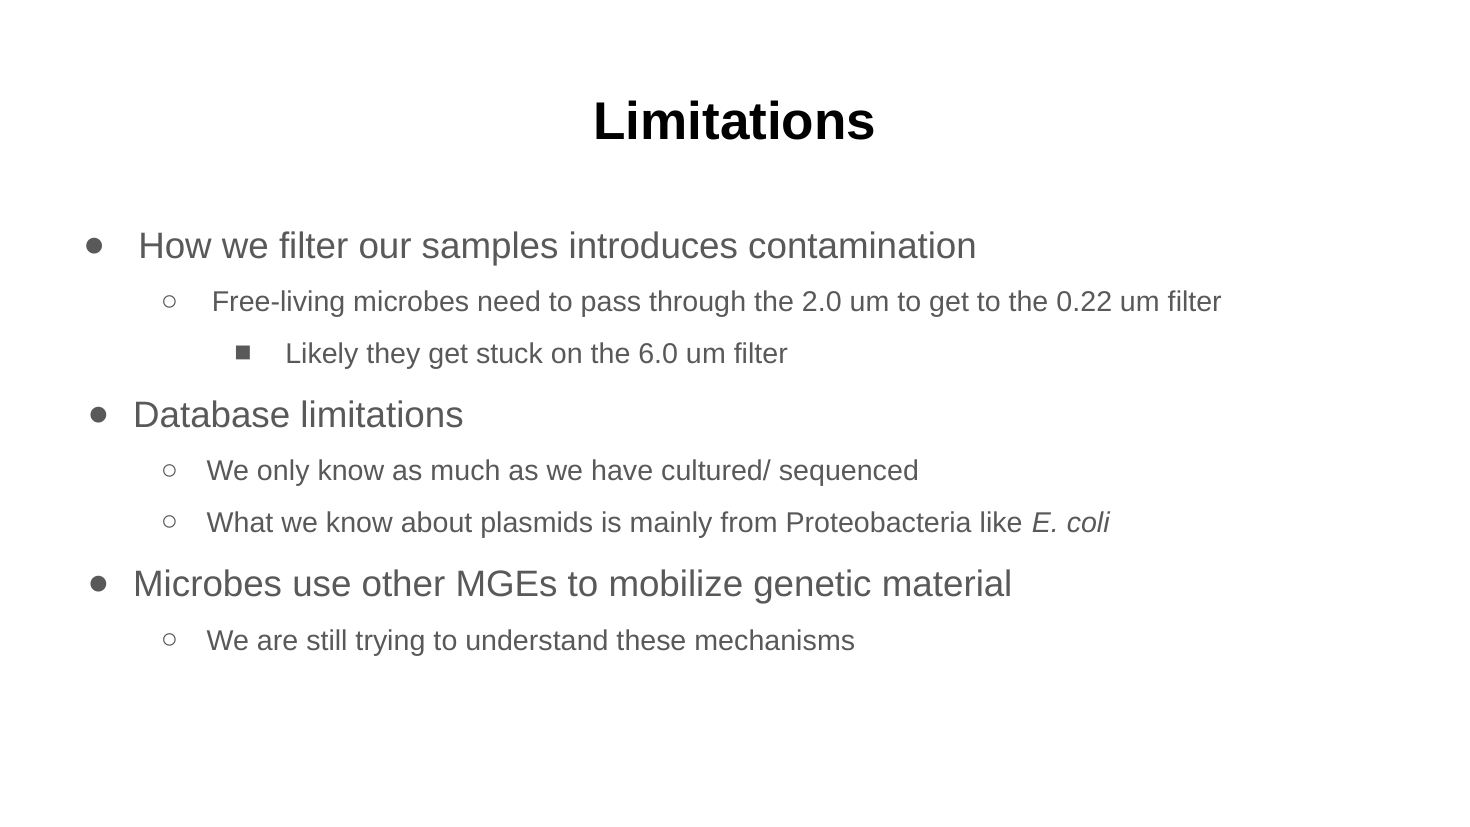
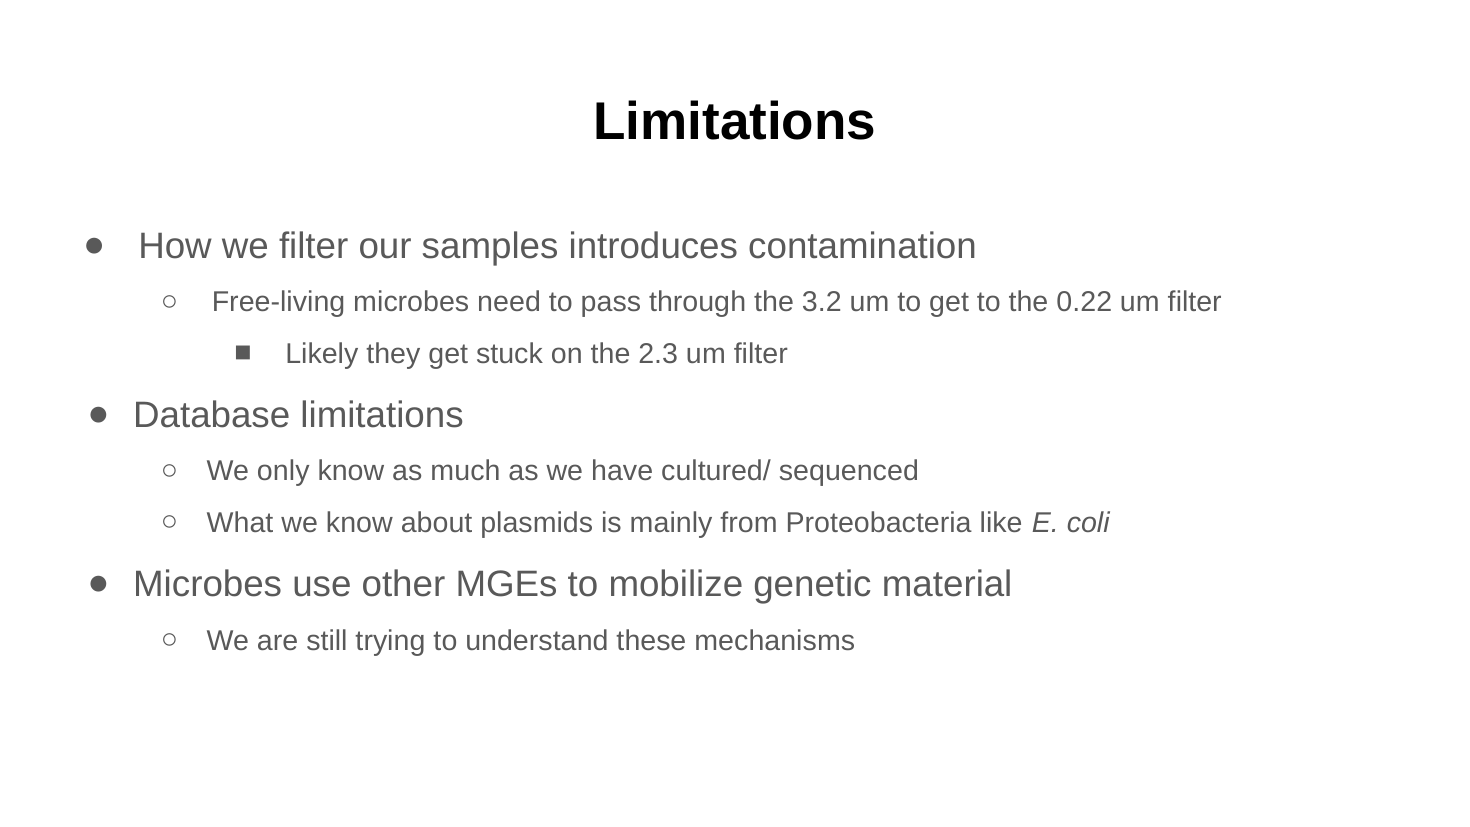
2.0: 2.0 -> 3.2 (822, 302)
6.0: 6.0 -> 2.3 (658, 354)
